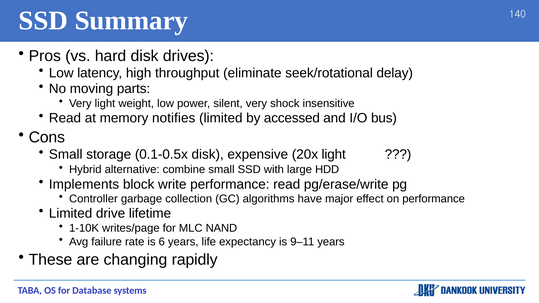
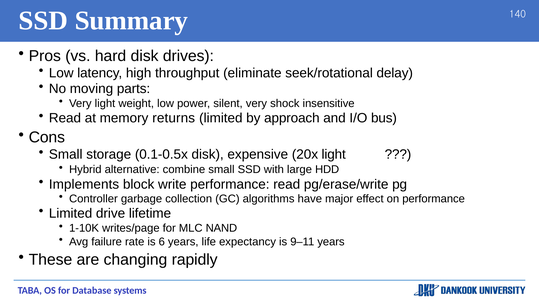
notifies: notifies -> returns (174, 118)
accessed: accessed -> approach (292, 118)
